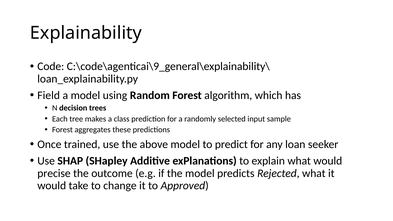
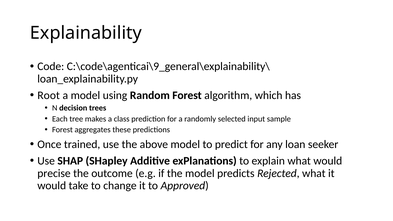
Field: Field -> Root (49, 95)
